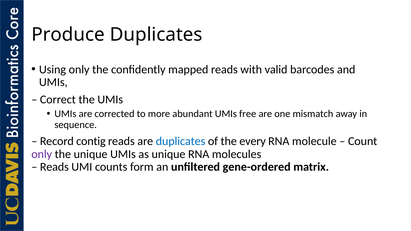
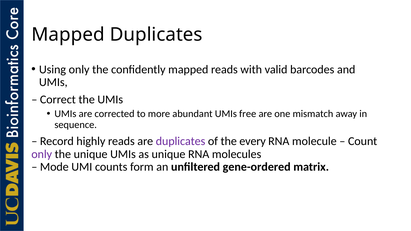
Produce: Produce -> Mapped (68, 35)
contig: contig -> highly (91, 141)
duplicates colour: blue -> purple (181, 141)
Reads: Reads -> Mode (54, 167)
